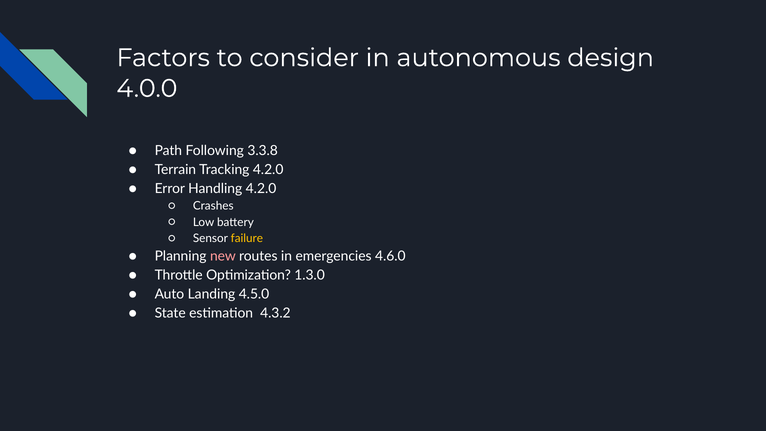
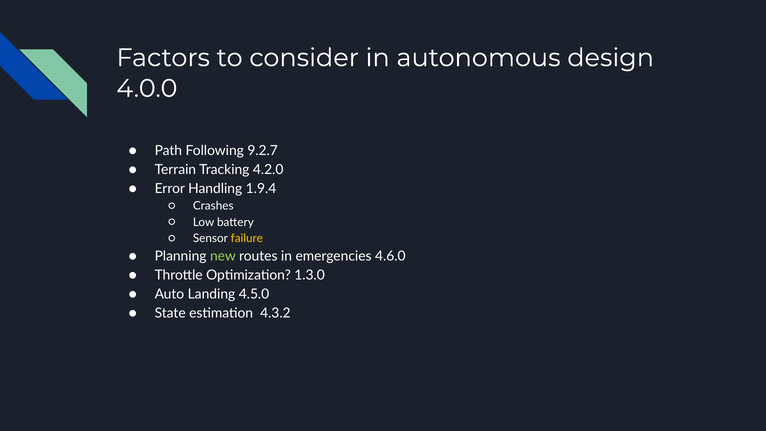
3.3.8: 3.3.8 -> 9.2.7 (263, 151)
Handling 4.2.0: 4.2.0 -> 1.9.4 (261, 189)
new colour: pink -> light green (223, 256)
